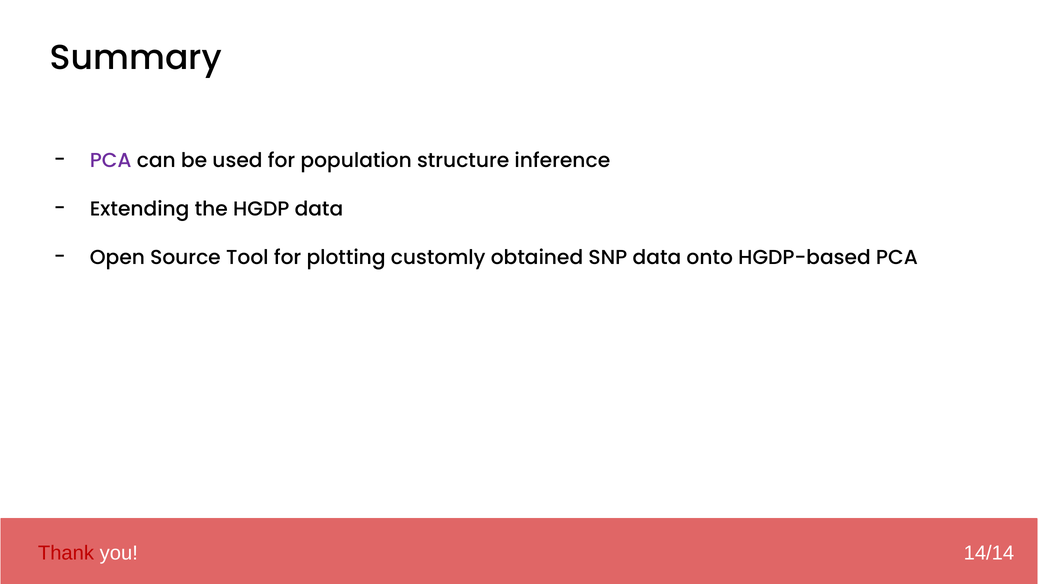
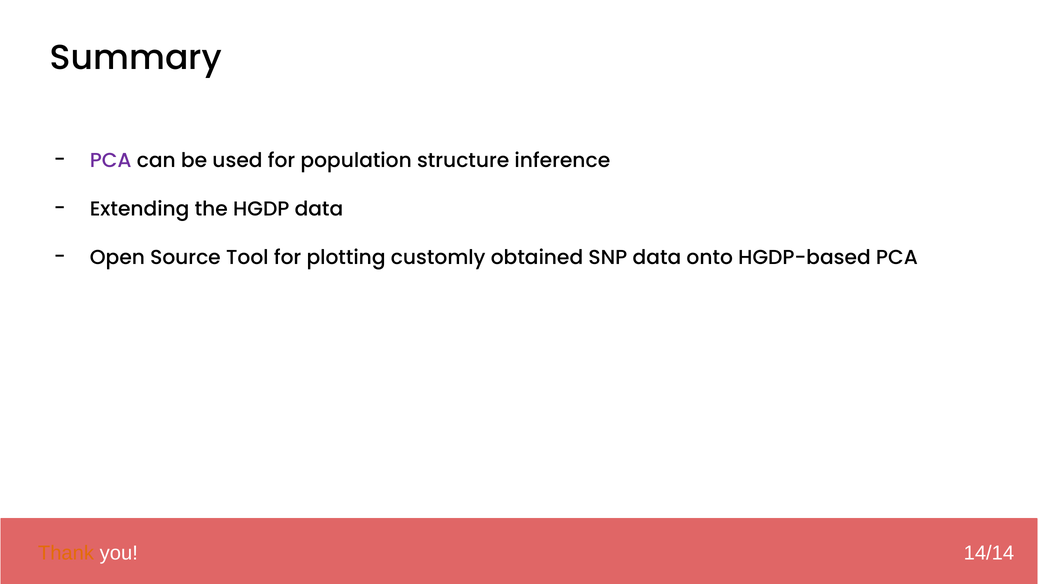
Thank colour: red -> orange (66, 553)
